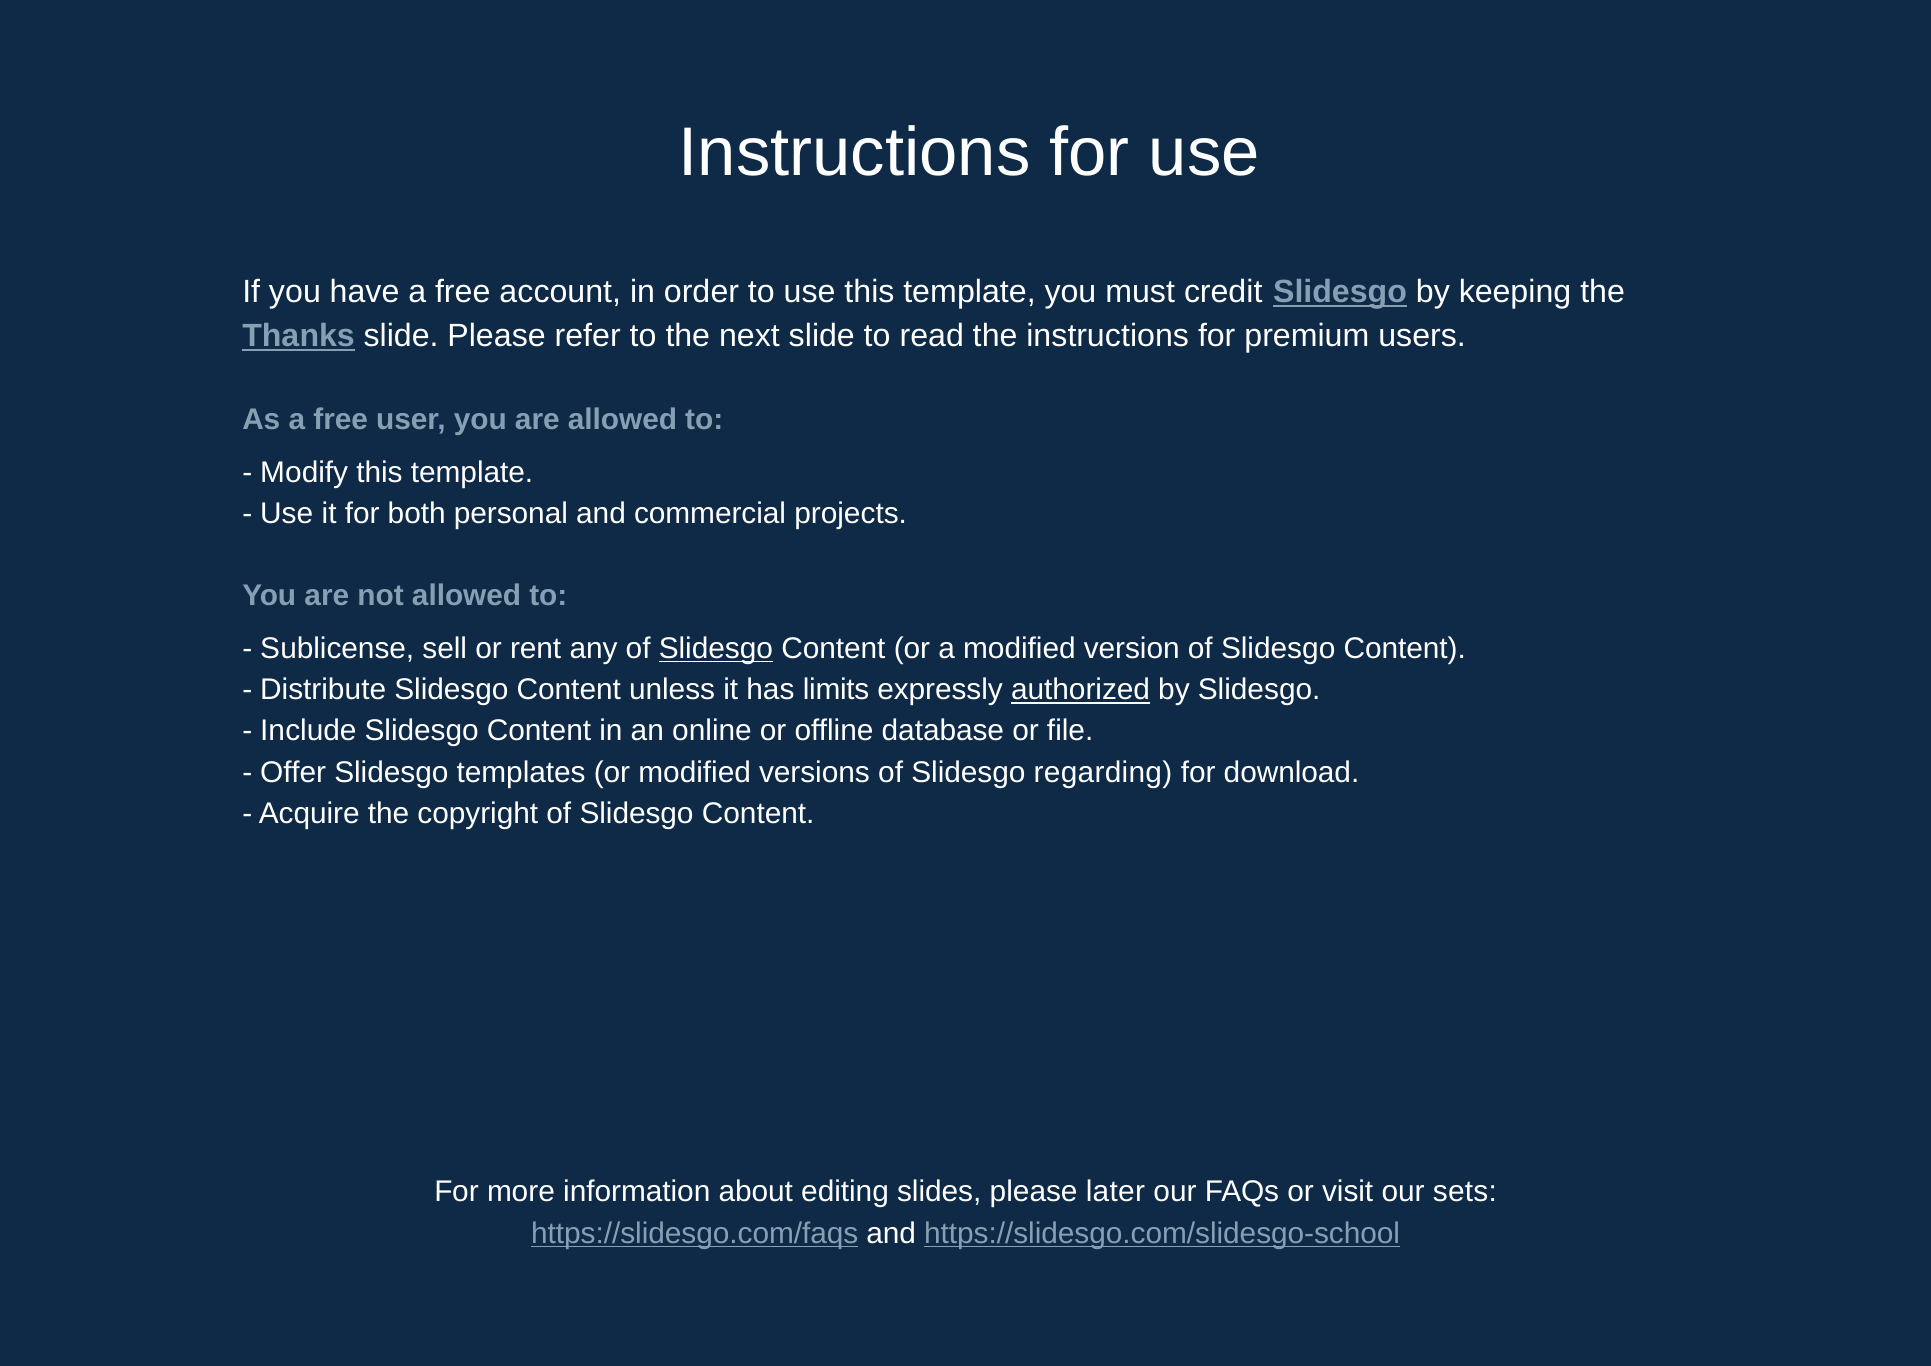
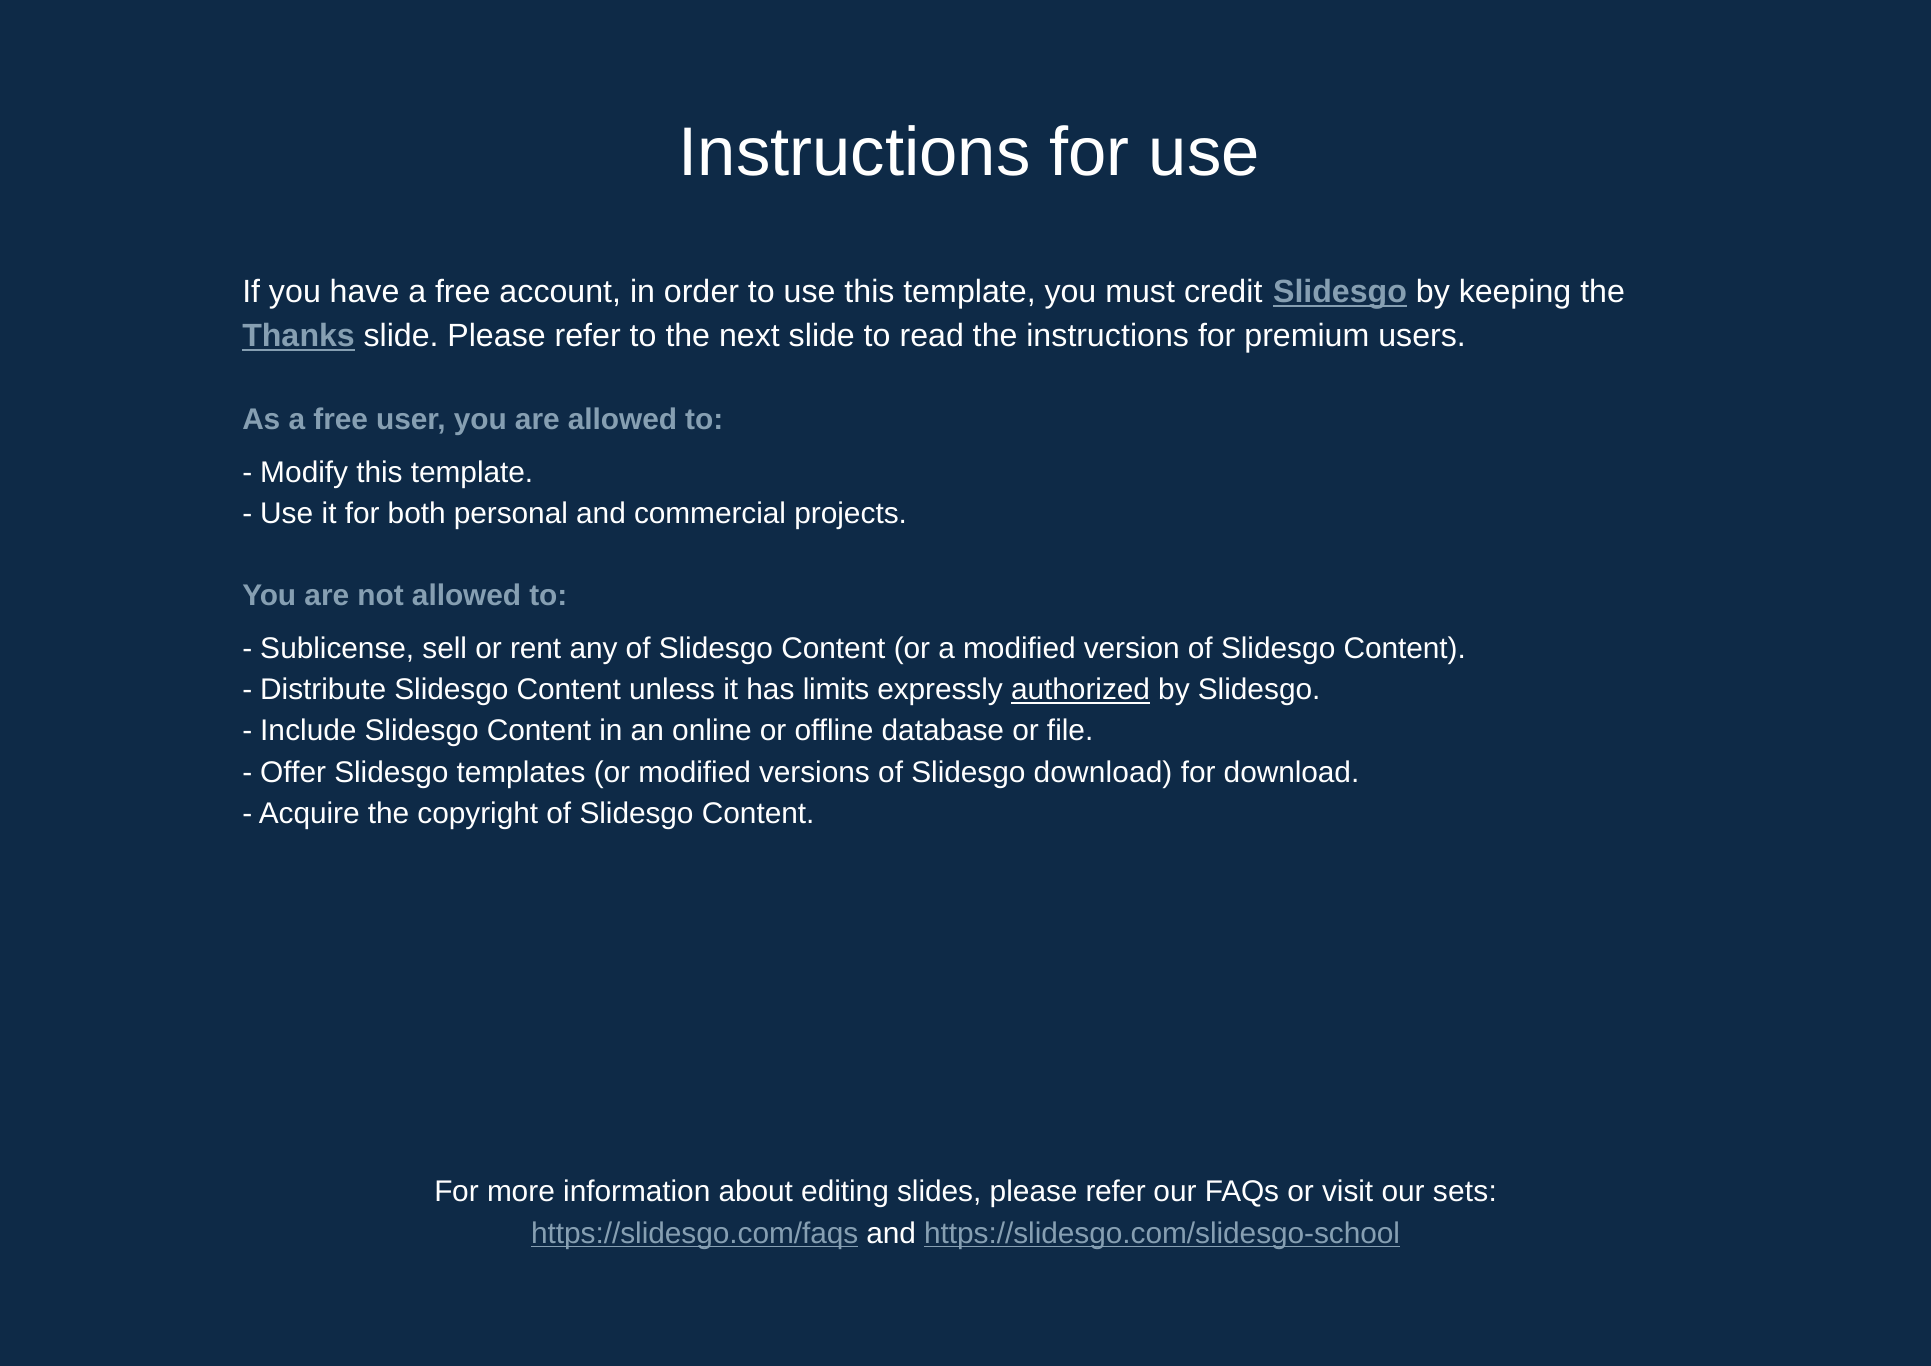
Slidesgo underline: present -> none (716, 648)
Slidesgo regarding: regarding -> download (1103, 772)
slides please later: later -> refer (1116, 1191)
